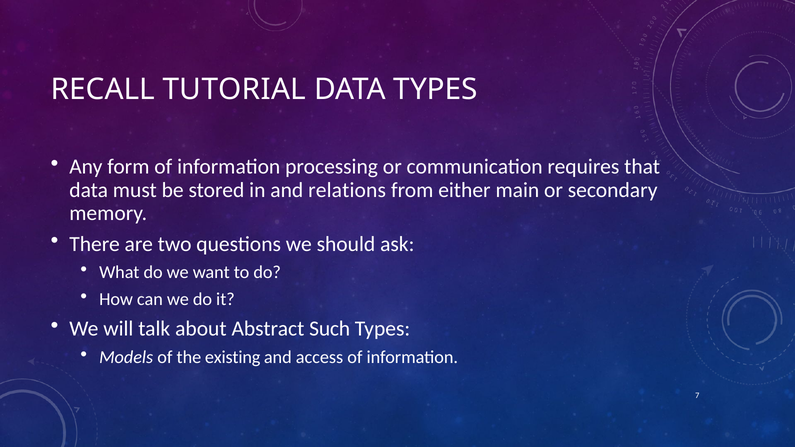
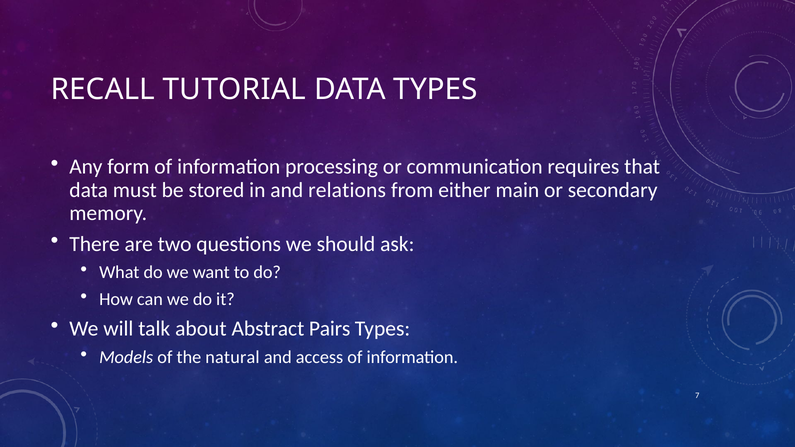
Such: Such -> Pairs (330, 329)
existing: existing -> natural (232, 357)
